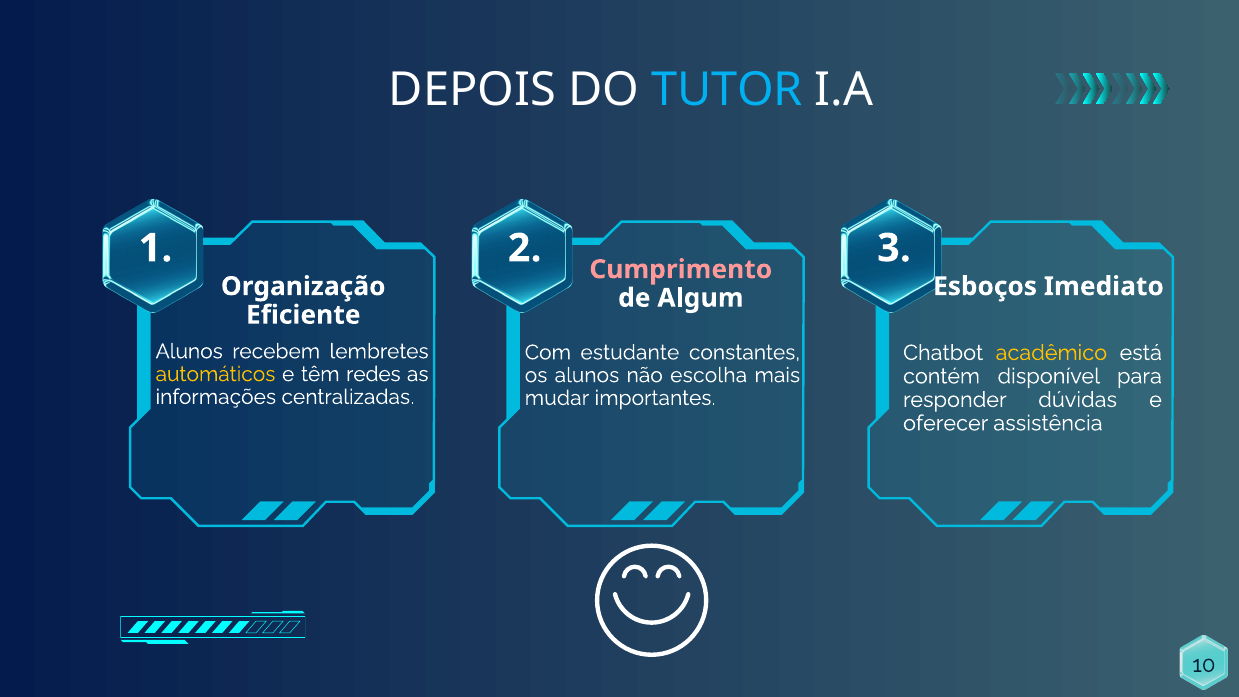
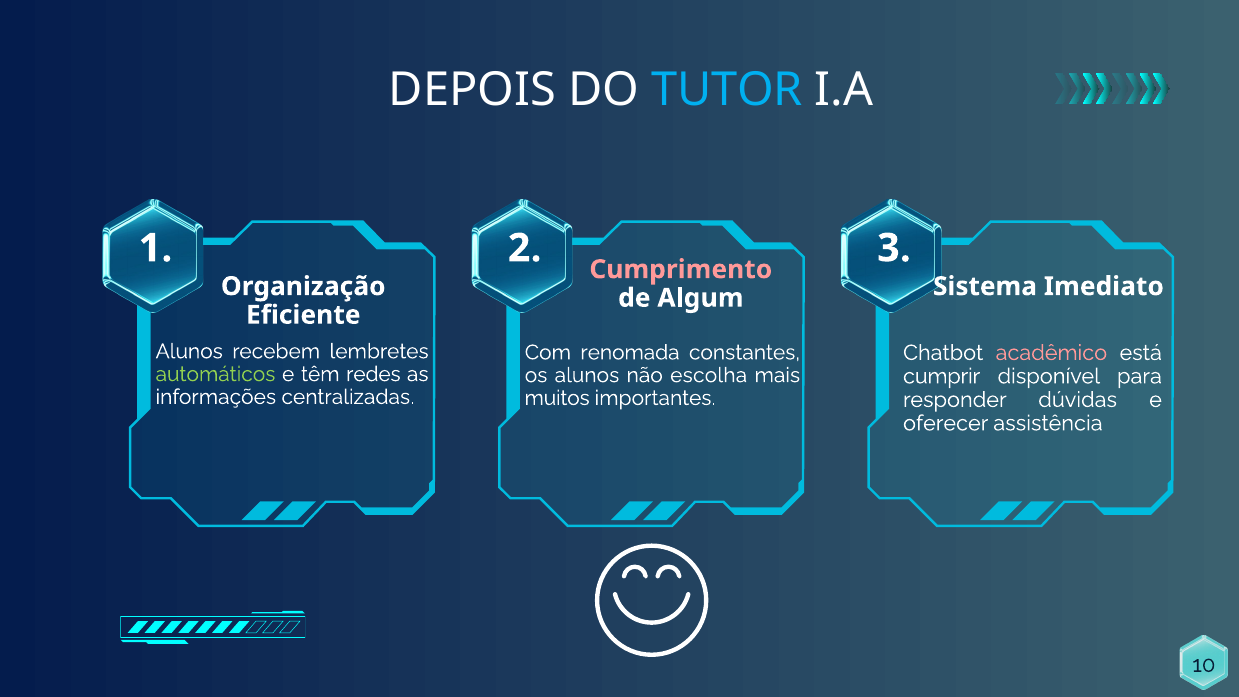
Esboços: Esboços -> Sistema (985, 286)
acadêmico colour: yellow -> pink (1051, 353)
estudante: estudante -> renomada (630, 352)
automáticos colour: yellow -> light green (215, 374)
contém: contém -> cumprir (942, 376)
mudar: mudar -> muitos (557, 398)
